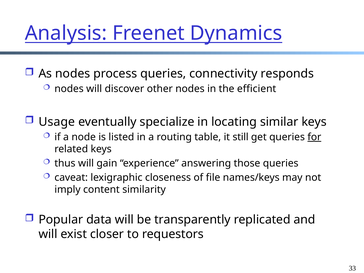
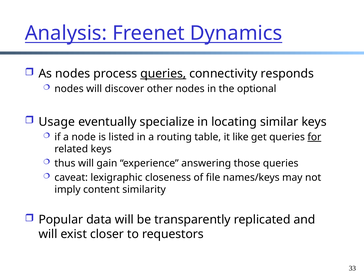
queries underline: none -> present (163, 74)
efficient: efficient -> optional (257, 89)
still: still -> like (241, 137)
